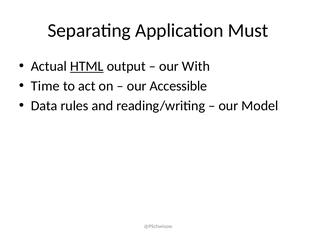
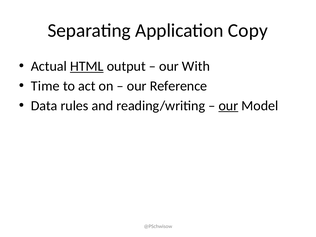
Must: Must -> Copy (248, 31)
Accessible: Accessible -> Reference (178, 86)
our underline: none -> present (228, 106)
